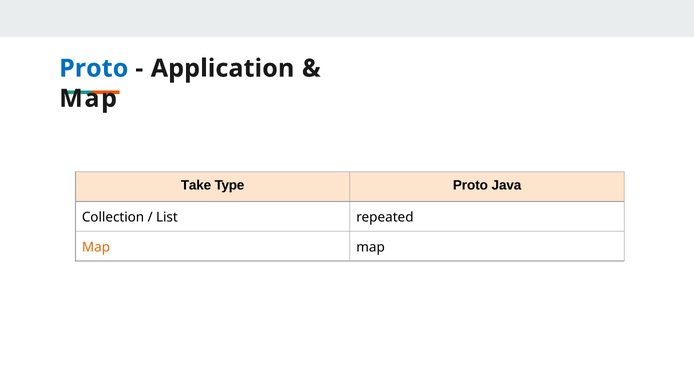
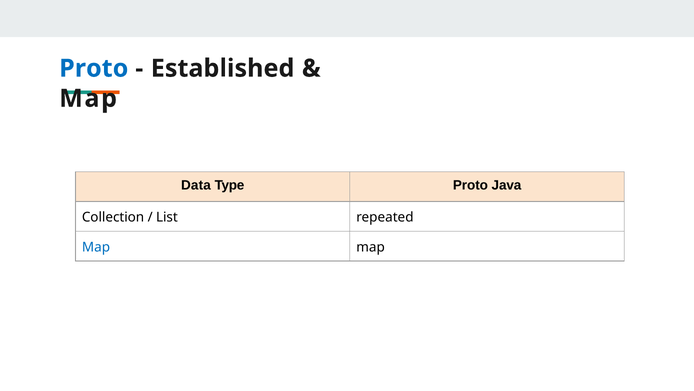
Application: Application -> Established (223, 68)
Take: Take -> Data (196, 185)
Map colour: orange -> blue (96, 247)
